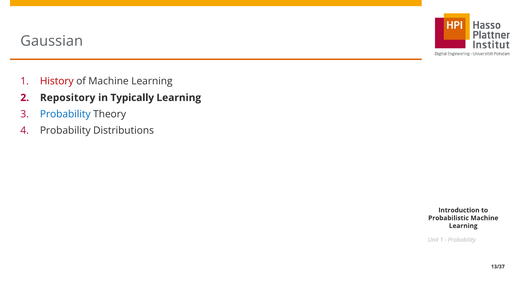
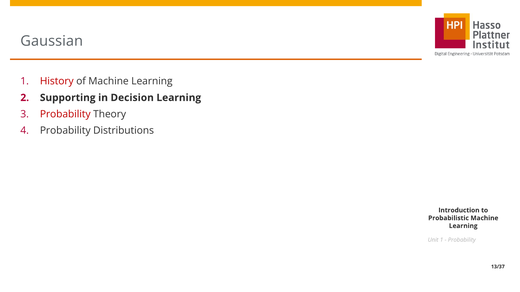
Repository: Repository -> Supporting (68, 98)
Typically: Typically -> Decision (132, 98)
Probability colour: blue -> red (65, 114)
